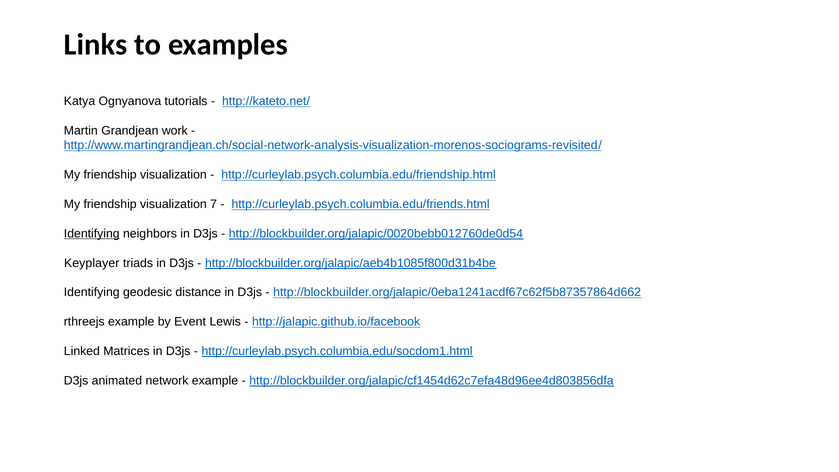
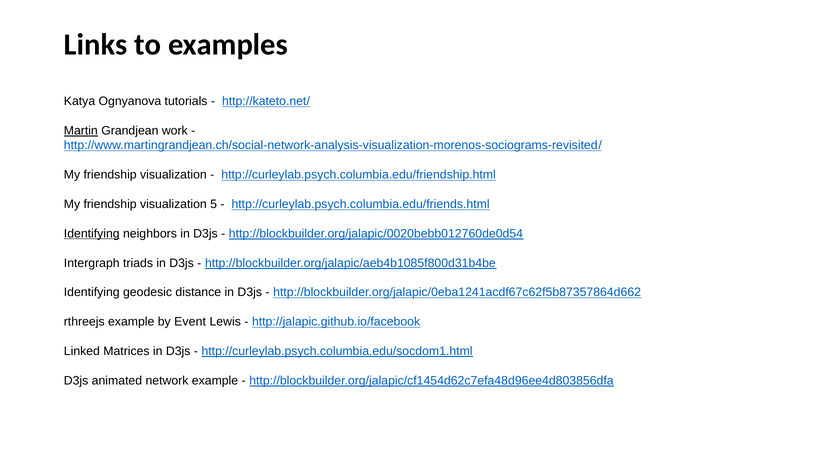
Martin underline: none -> present (81, 131)
7: 7 -> 5 (214, 204)
Keyplayer: Keyplayer -> Intergraph (92, 263)
